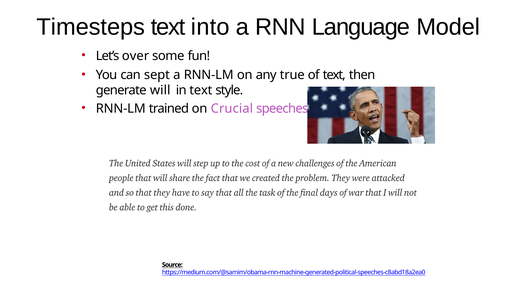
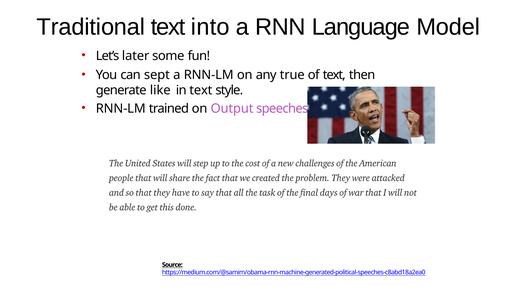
Timesteps: Timesteps -> Traditional (91, 27)
over: over -> later (136, 56)
will: will -> like (160, 90)
Crucial: Crucial -> Output (232, 109)
